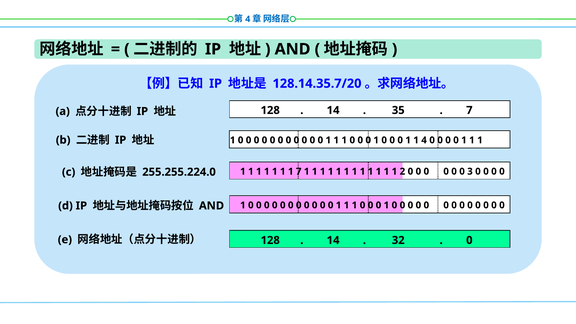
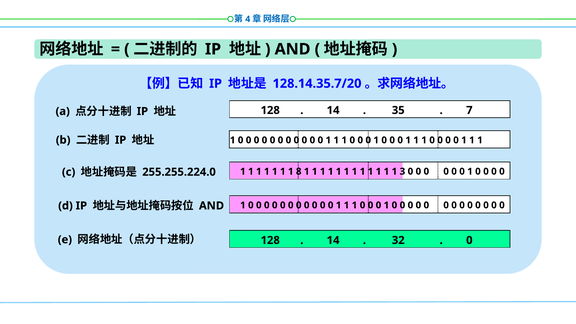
4: 4 -> 1 (424, 140)
1 7: 7 -> 8 (299, 171)
2: 2 -> 3 (402, 171)
3: 3 -> 1 (470, 171)
